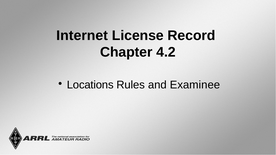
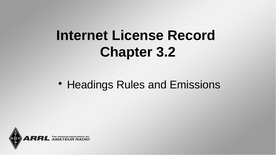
4.2: 4.2 -> 3.2 (166, 52)
Locations: Locations -> Headings (90, 85)
Examinee: Examinee -> Emissions (195, 85)
